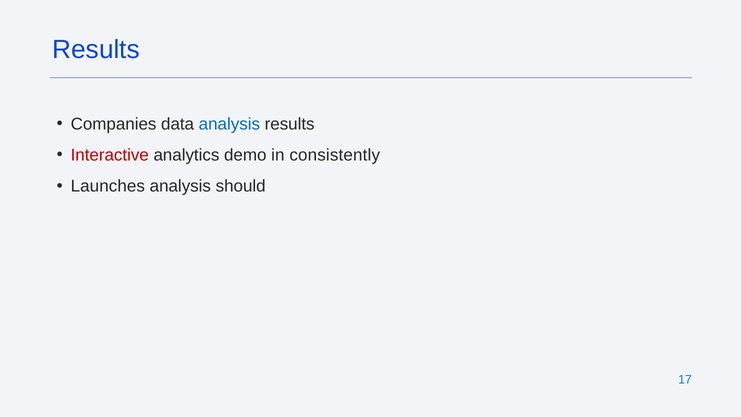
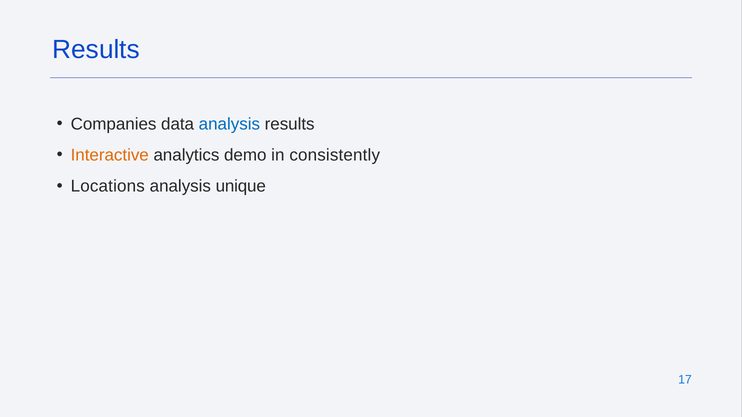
Interactive colour: red -> orange (110, 155)
Launches: Launches -> Locations (108, 187)
should: should -> unique (241, 187)
